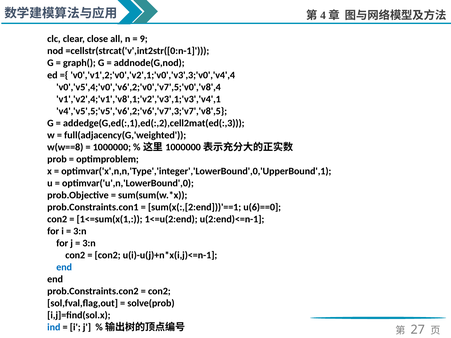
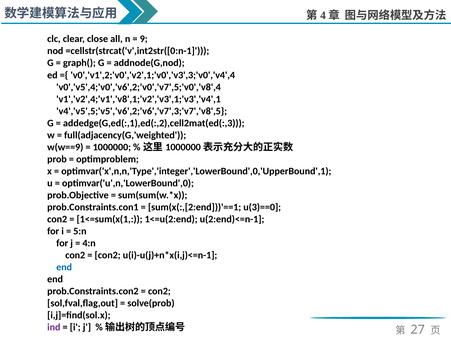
w(w==8: w(w==8 -> w(w==9 (65, 147)
u(6)==0: u(6)==0 -> u(3)==0 (262, 207)
3:n: 3:n -> 5:n (80, 231)
3:n: 3:n -> 4:n (89, 243)
ind colour: blue -> purple (54, 328)
